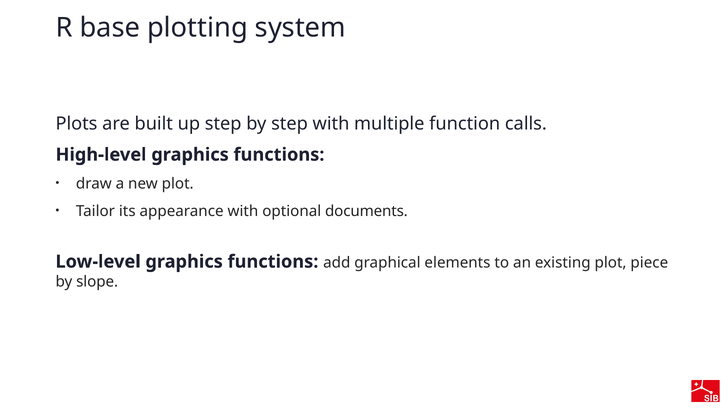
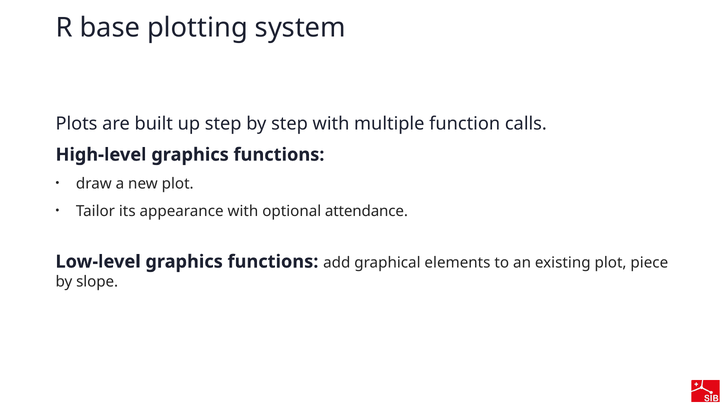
documents: documents -> attendance (366, 211)
